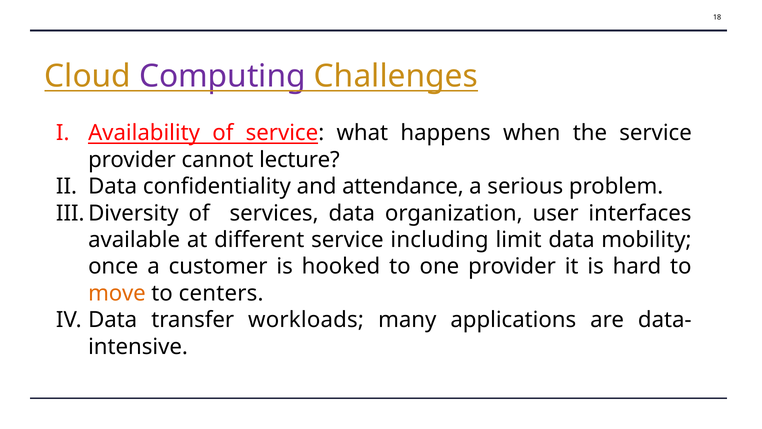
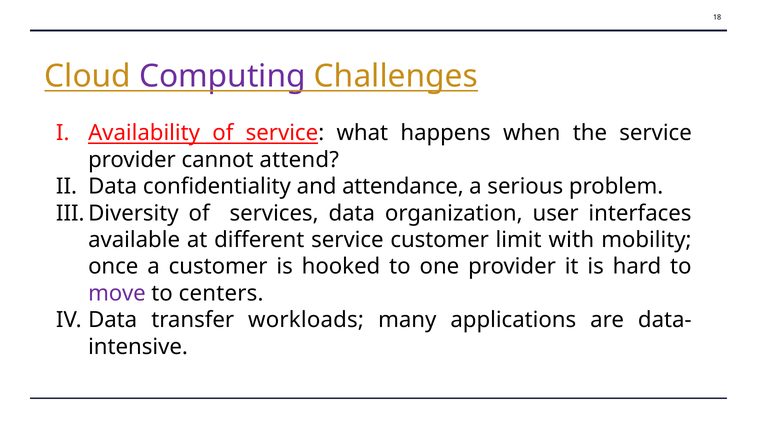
lecture: lecture -> attend (299, 160)
service including: including -> customer (440, 240)
limit data: data -> with (571, 240)
move colour: orange -> purple (117, 293)
